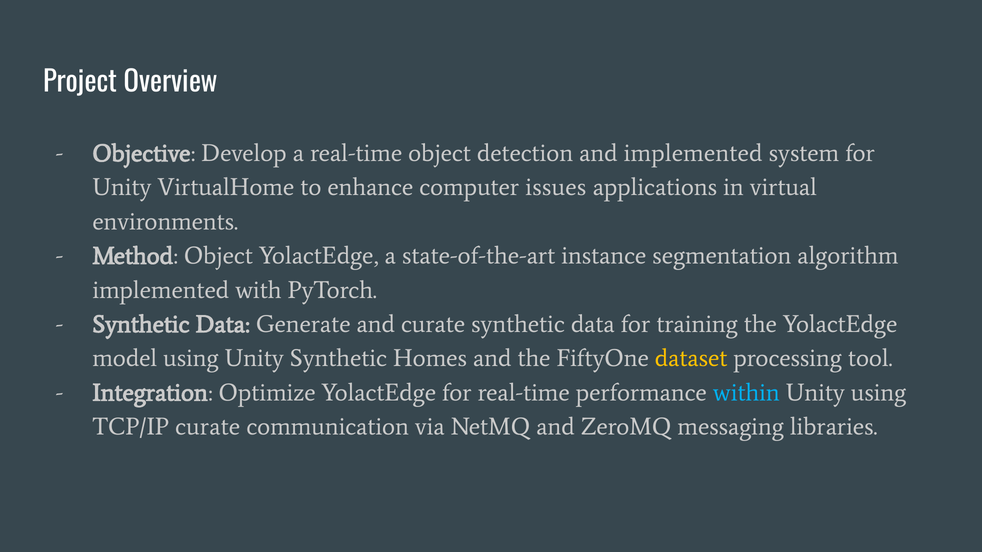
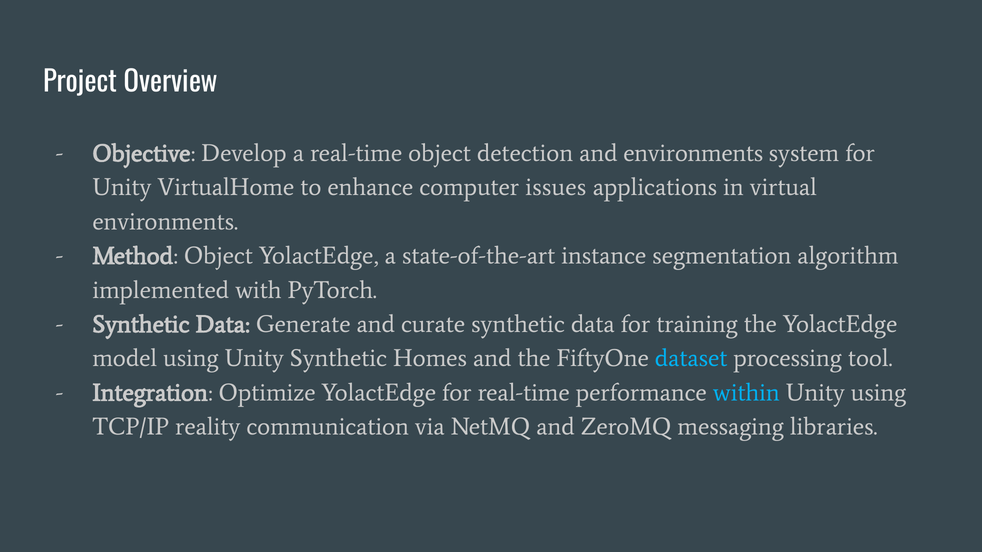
and implemented: implemented -> environments (693, 153)
dataset colour: yellow -> light blue (691, 359)
TCP/IP curate: curate -> reality (208, 427)
